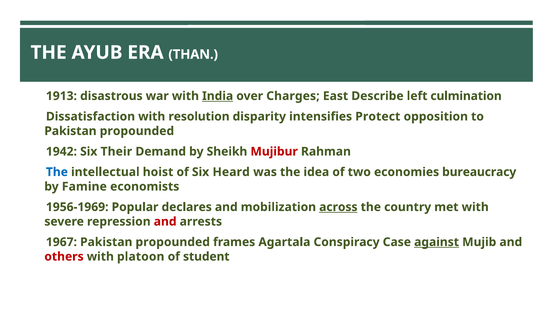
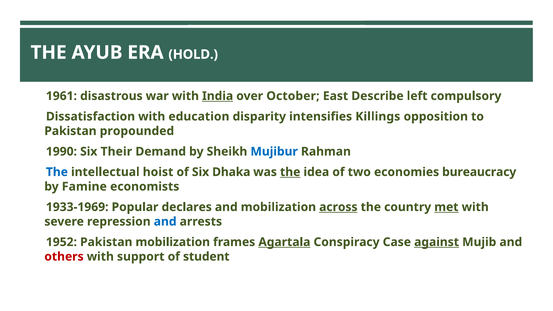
THAN: THAN -> HOLD (193, 54)
1913: 1913 -> 1961 (61, 96)
Charges: Charges -> October (293, 96)
culmination: culmination -> compulsory (466, 96)
resolution: resolution -> education (199, 117)
Protect: Protect -> Killings (378, 117)
1942: 1942 -> 1990 (61, 152)
Mujibur colour: red -> blue (274, 152)
Heard: Heard -> Dhaka (231, 172)
the underline: none -> present (290, 172)
1956-1969: 1956-1969 -> 1933-1969 (77, 207)
met underline: none -> present (446, 207)
and colour: red -> blue (165, 222)
1967: 1967 -> 1952 (61, 242)
propounded: propounded -> mobilization (173, 242)
Agartala underline: none -> present (284, 242)
platoon: platoon -> support (141, 257)
